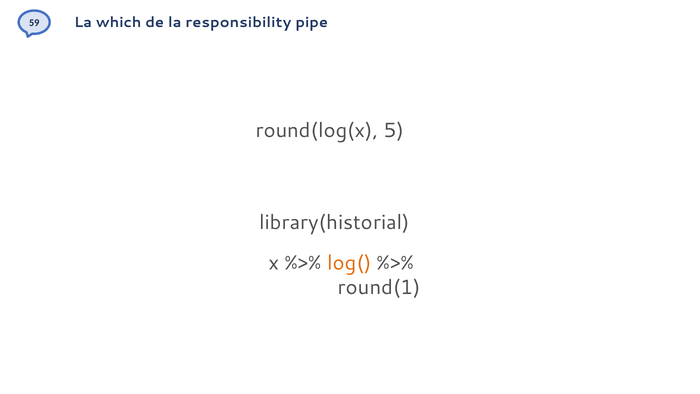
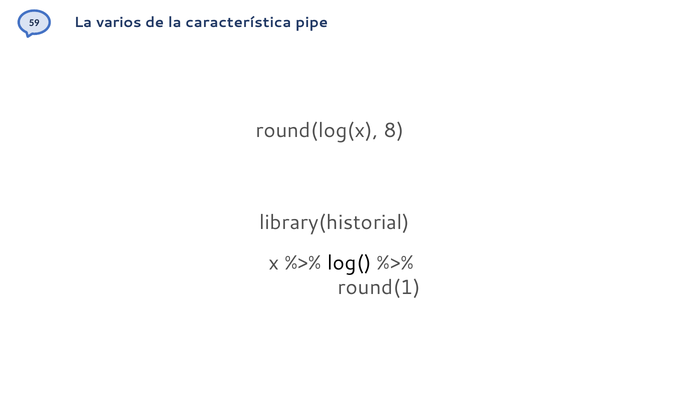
which: which -> varios (119, 22)
responsibility: responsibility -> característica (238, 22)
5: 5 -> 8 (394, 130)
log( colour: orange -> black (349, 263)
